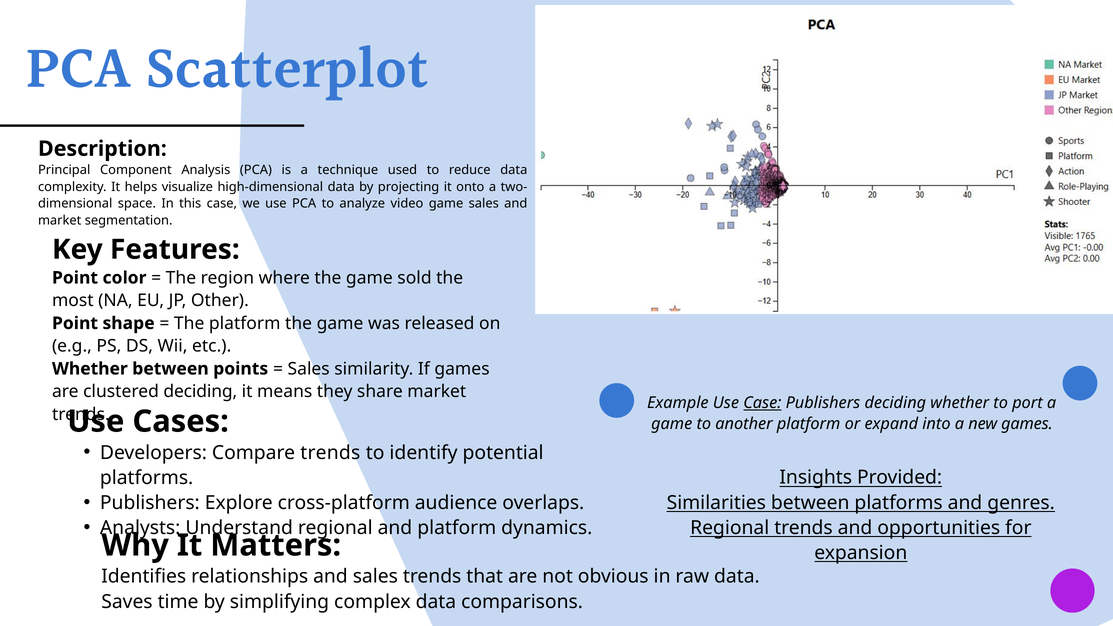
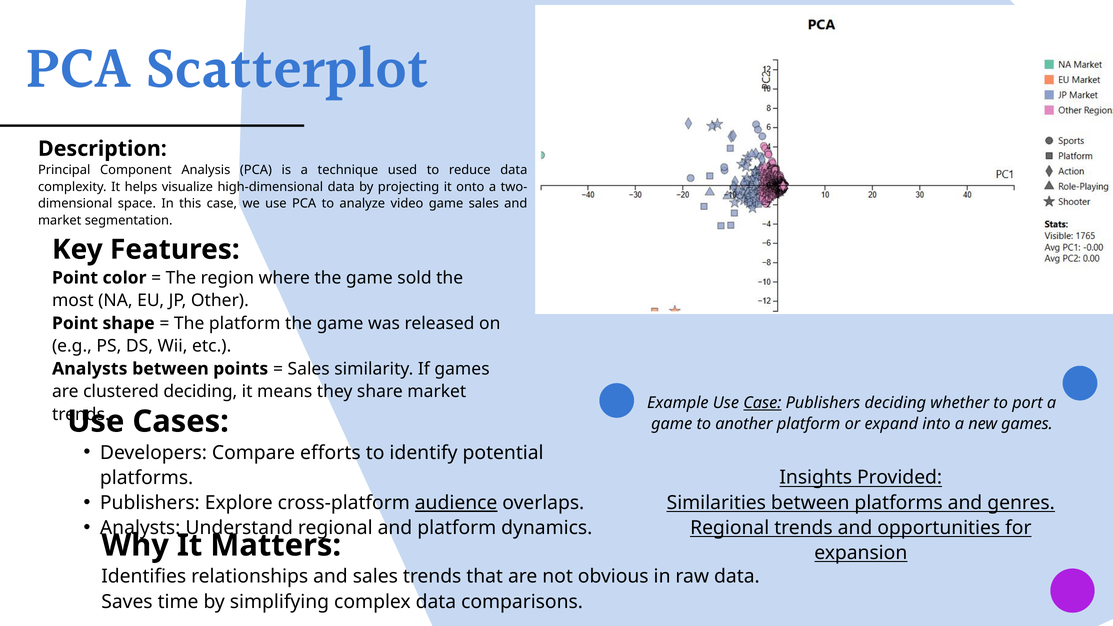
Whether: Whether -> Analysts (90, 369)
Compare trends: trends -> efforts (330, 453)
audience underline: none -> present (456, 503)
